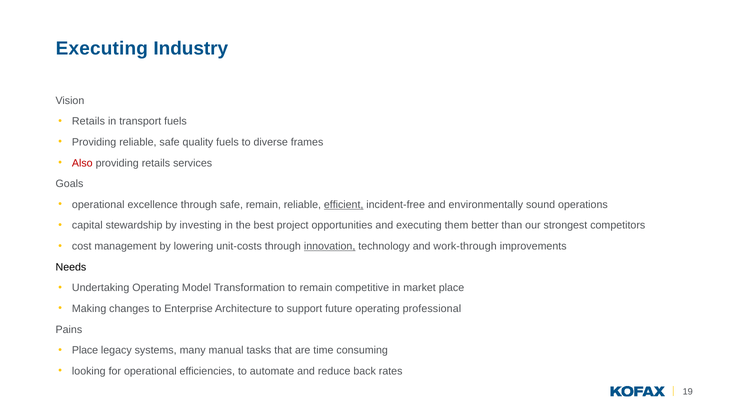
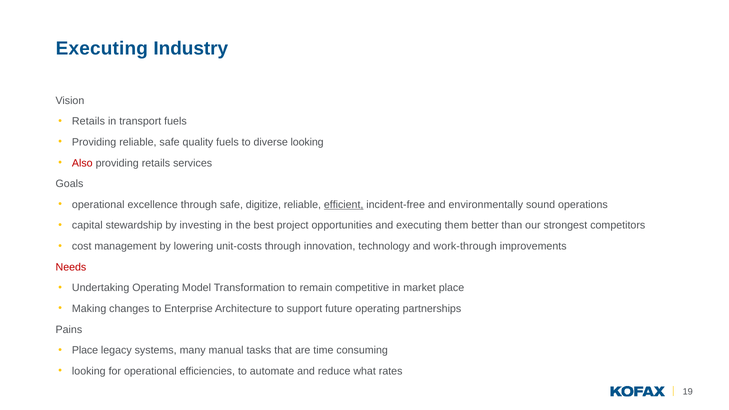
diverse frames: frames -> looking (307, 142)
safe remain: remain -> digitize (263, 205)
innovation underline: present -> none (330, 246)
Needs colour: black -> red (71, 267)
professional: professional -> partnerships (432, 309)
back: back -> what (365, 371)
